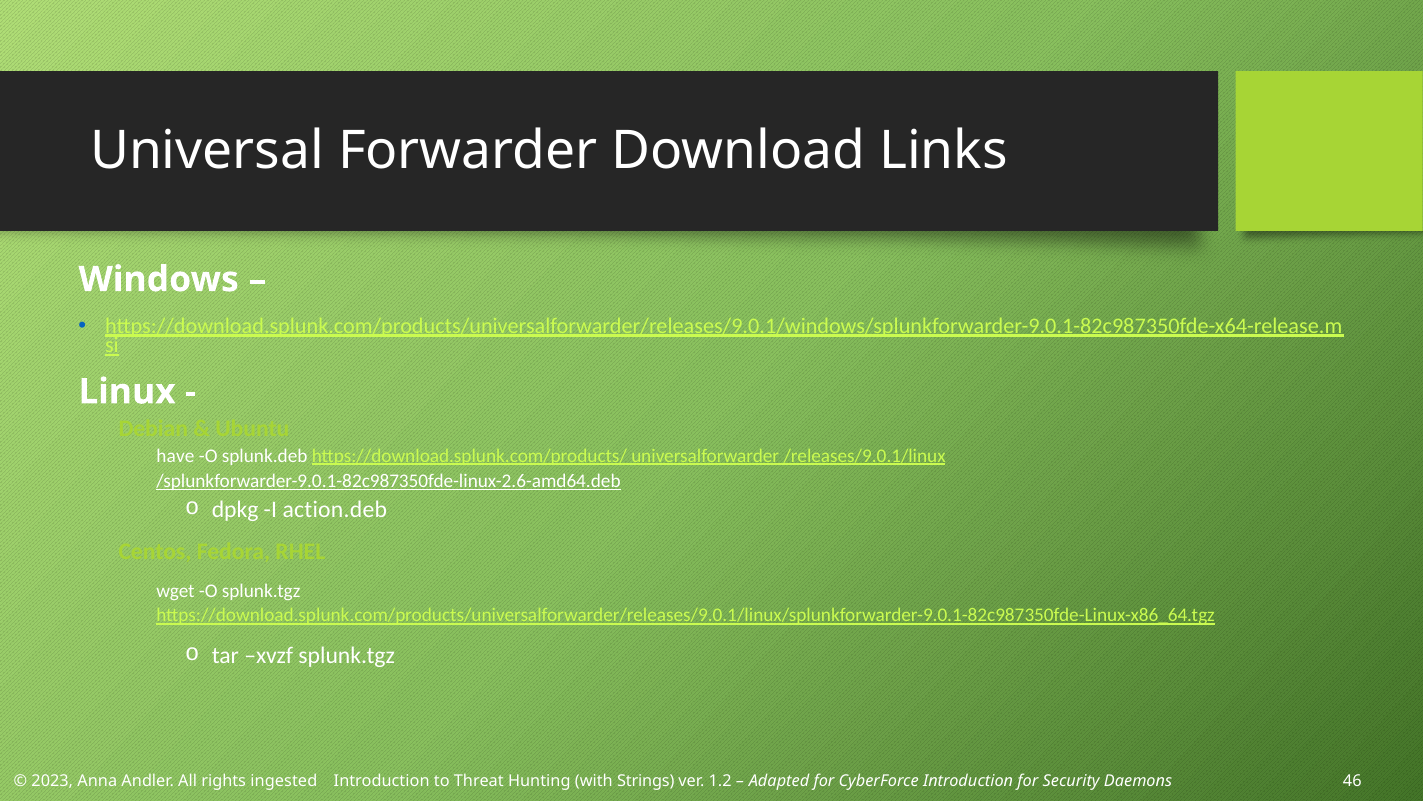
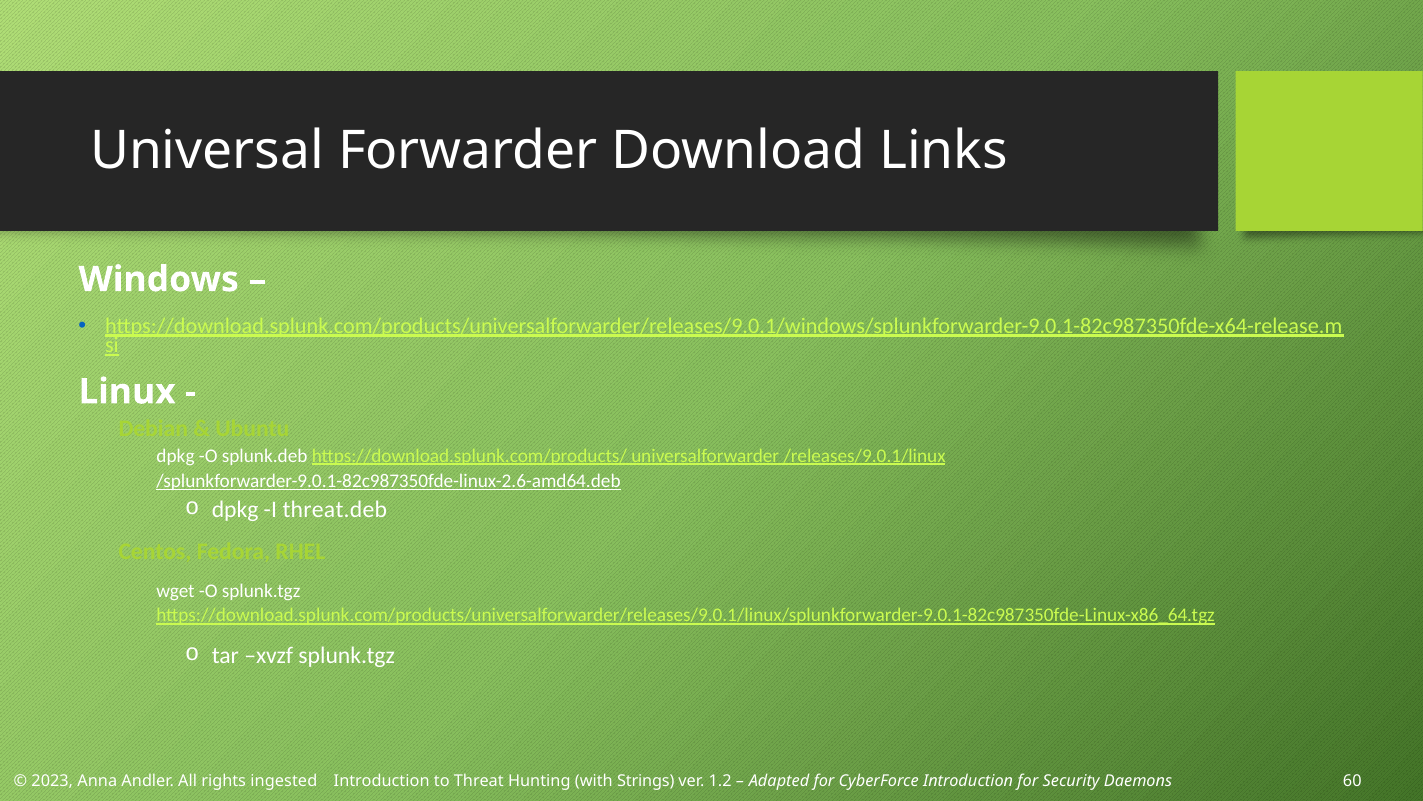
have: have -> dpkg (175, 456)
action.deb: action.deb -> threat.deb (335, 509)
46: 46 -> 60 (1352, 781)
